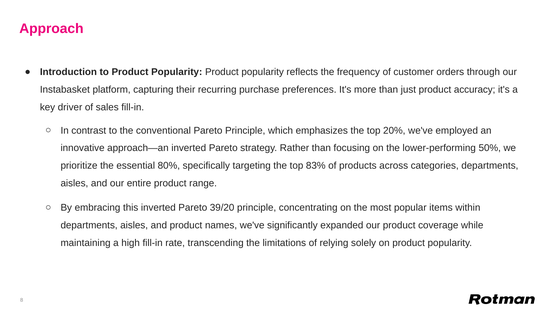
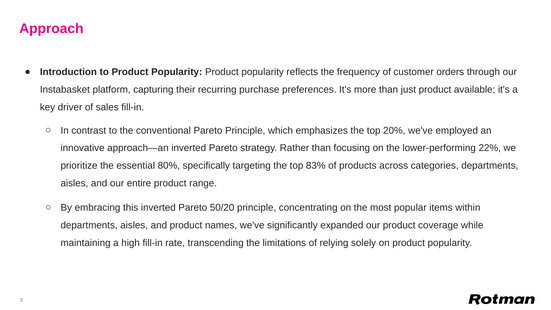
accuracy: accuracy -> available (475, 90)
50%: 50% -> 22% (490, 148)
39/20: 39/20 -> 50/20 (222, 208)
